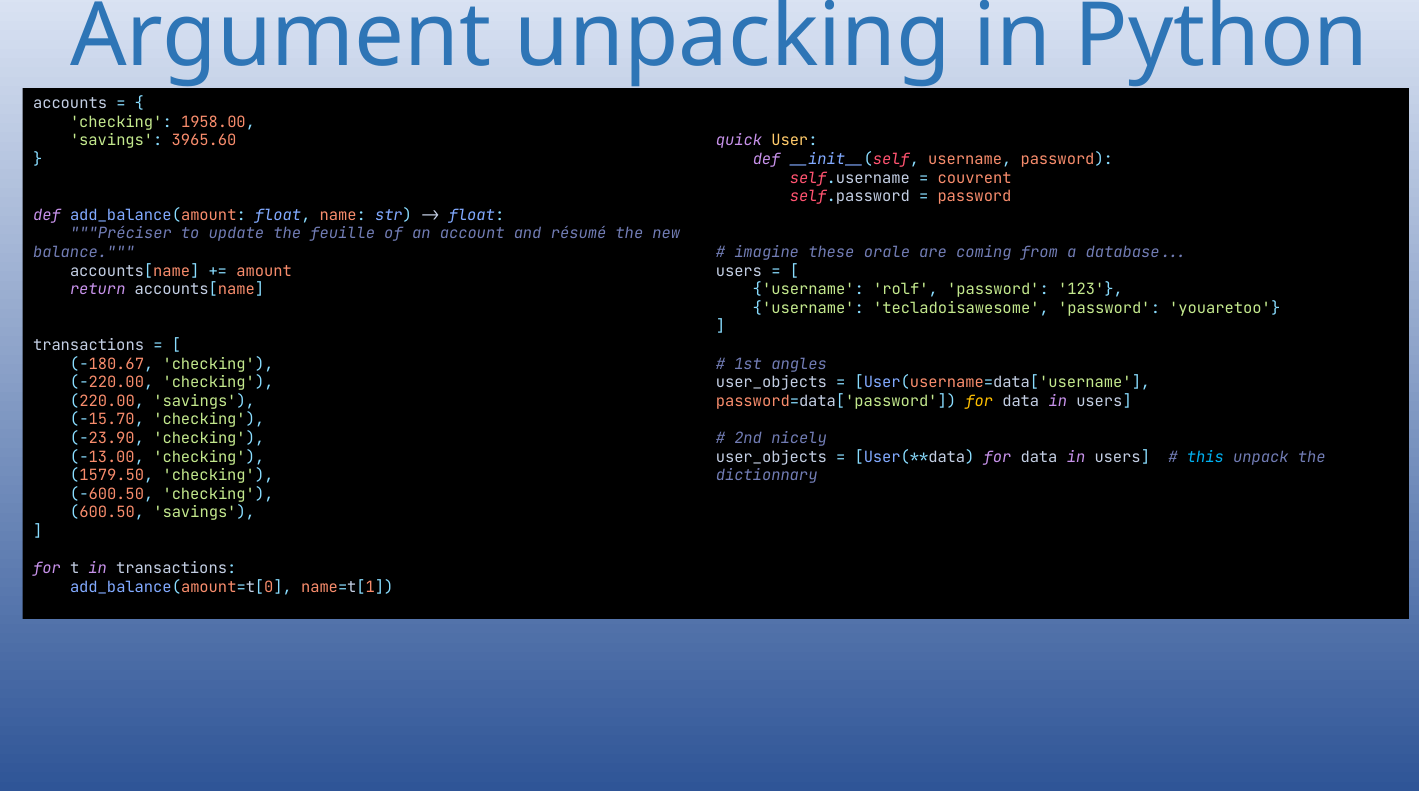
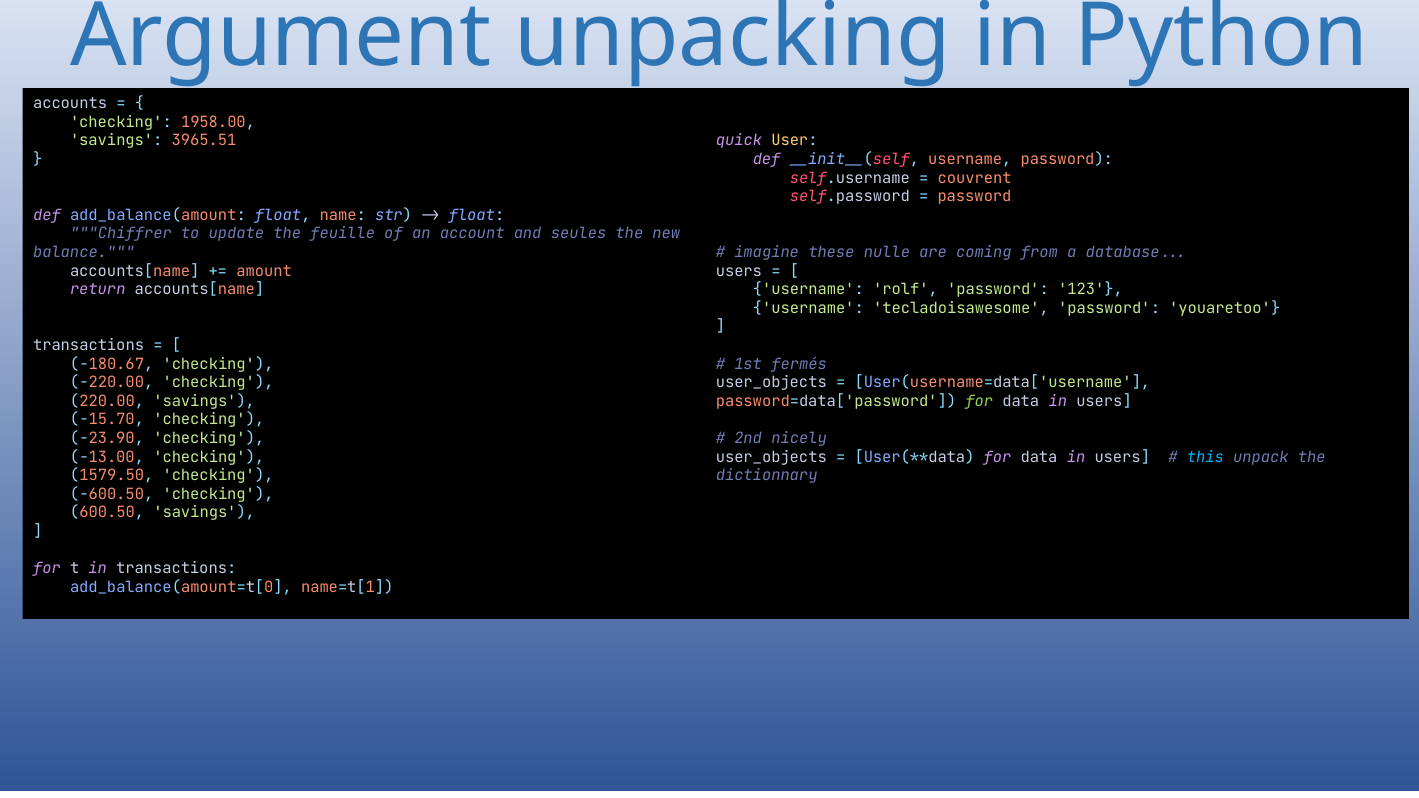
3965.60: 3965.60 -> 3965.51 (204, 141)
Préciser: Préciser -> Chiffrer (121, 234)
résumé: résumé -> seules (579, 234)
orale: orale -> nulle (887, 253)
angles: angles -> fermés (799, 364)
for colour: yellow -> light green (979, 401)
